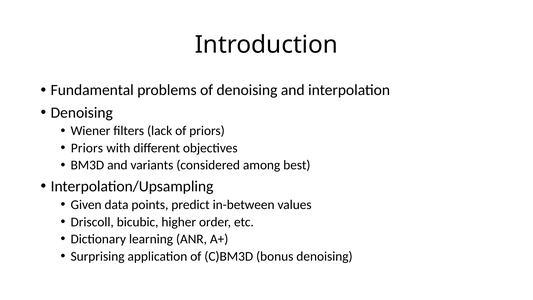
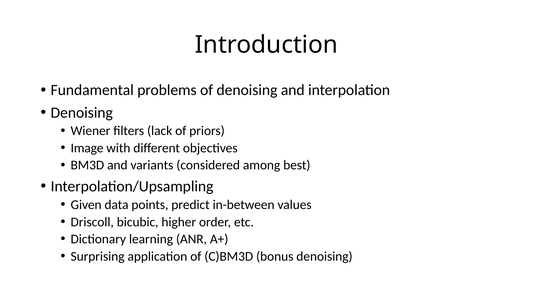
Priors: Priors -> Image (87, 148)
